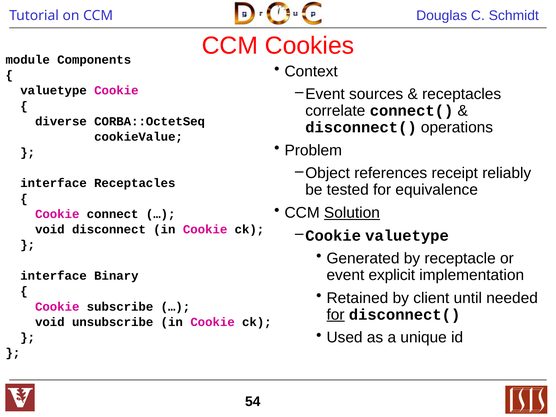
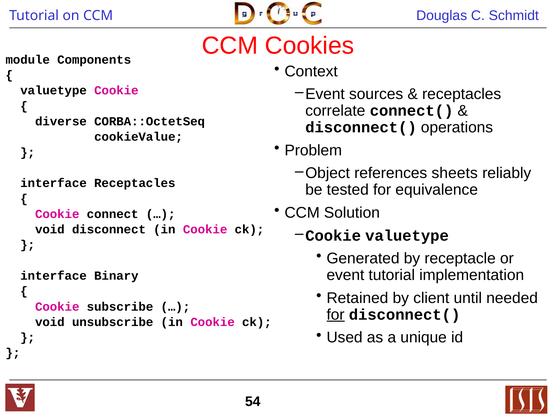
receipt: receipt -> sheets (455, 173)
Solution underline: present -> none (352, 213)
event explicit: explicit -> tutorial (392, 275)
